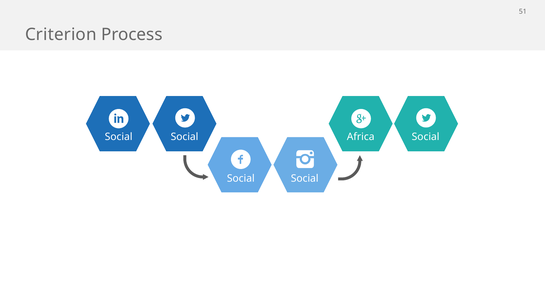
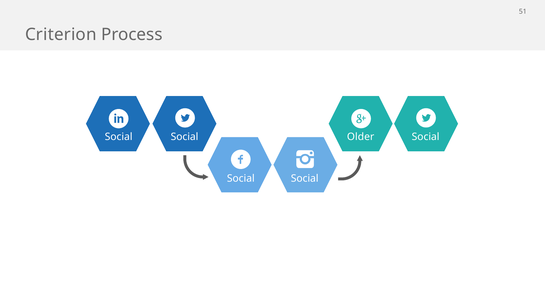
Africa: Africa -> Older (361, 137)
